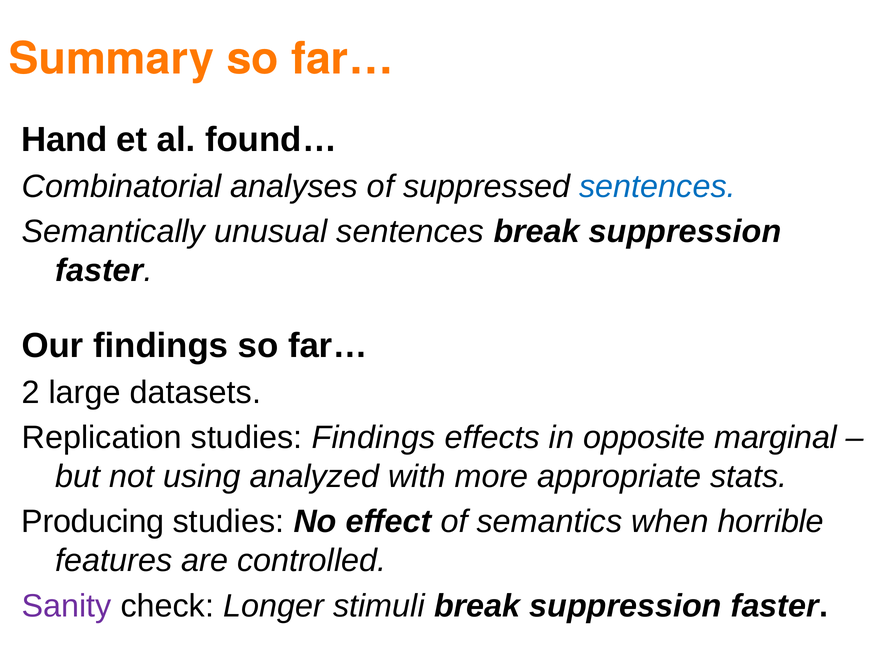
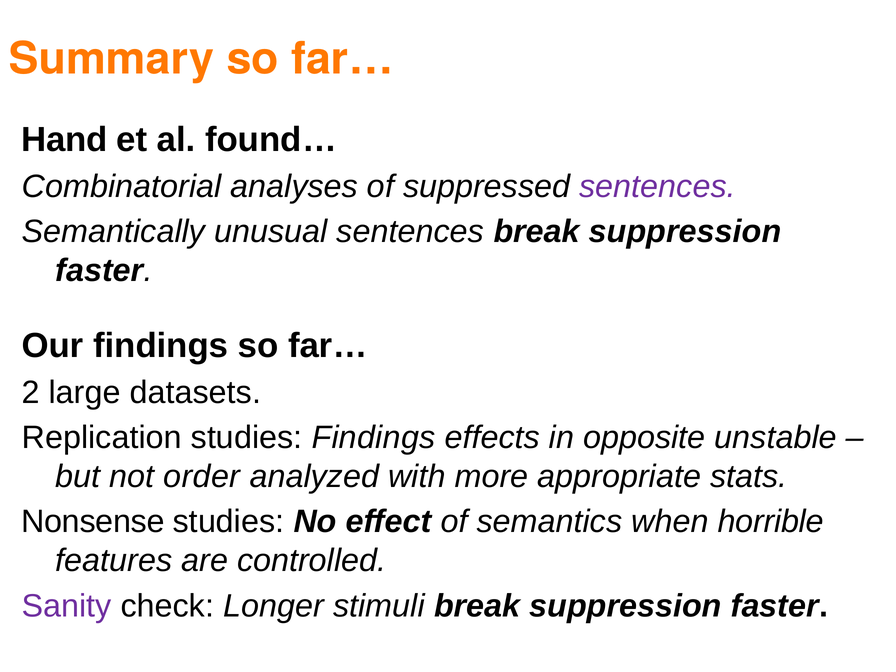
sentences colour: blue -> purple (658, 186)
marginal: marginal -> unstable (776, 438)
using: using -> order (202, 477)
Producing: Producing -> Nonsense (93, 522)
